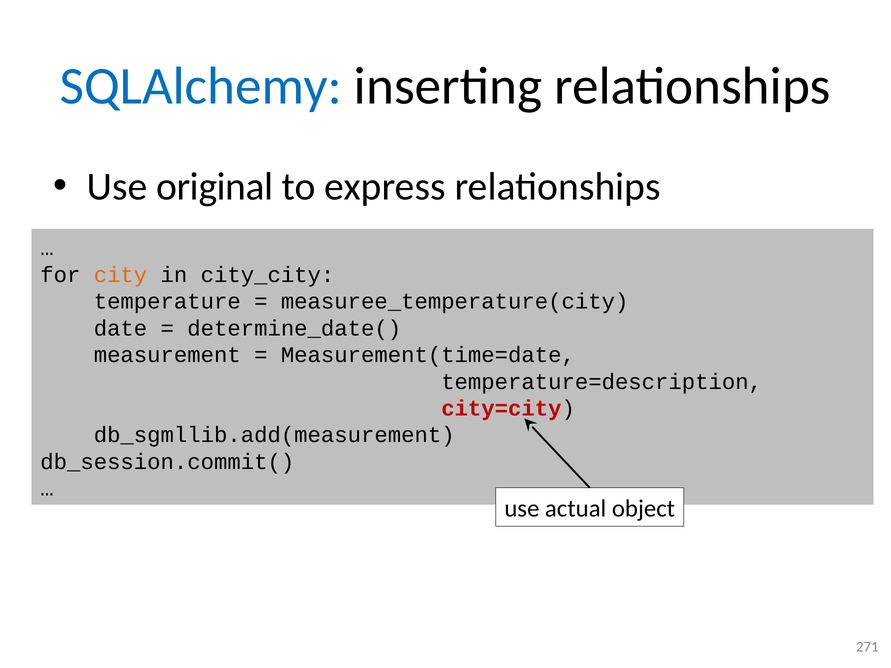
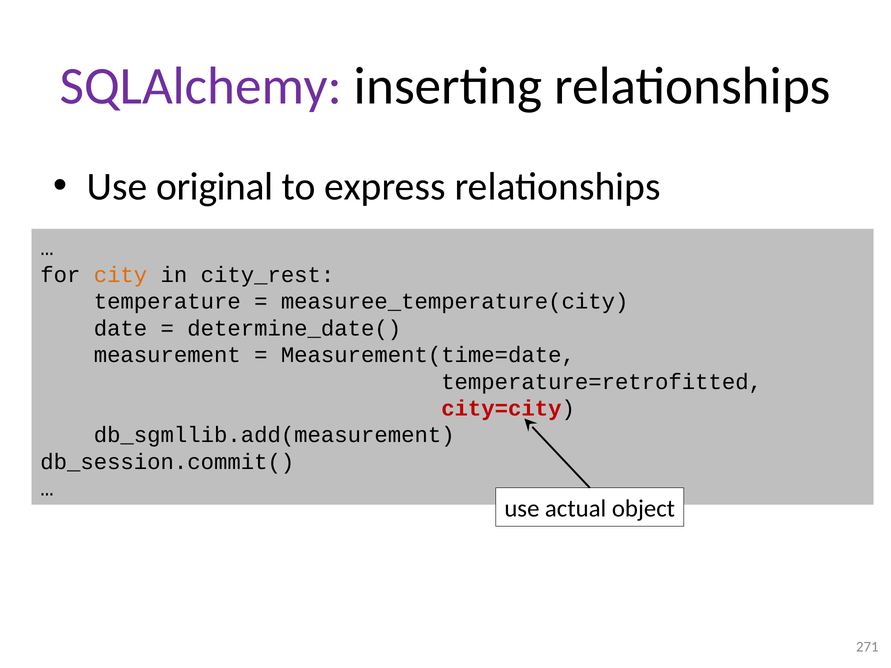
SQLAlchemy colour: blue -> purple (201, 86)
city_city: city_city -> city_rest (268, 275)
temperature=description: temperature=description -> temperature=retrofitted (602, 382)
